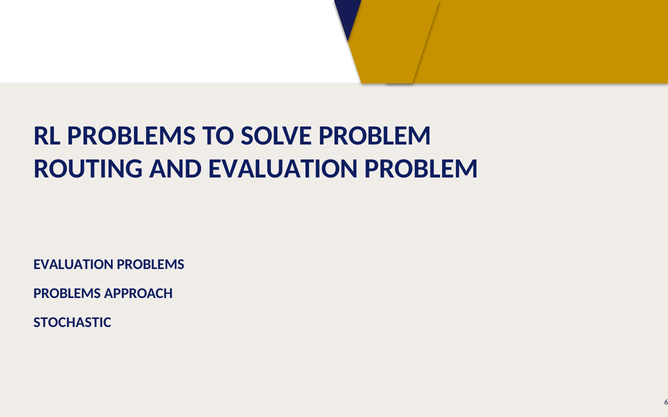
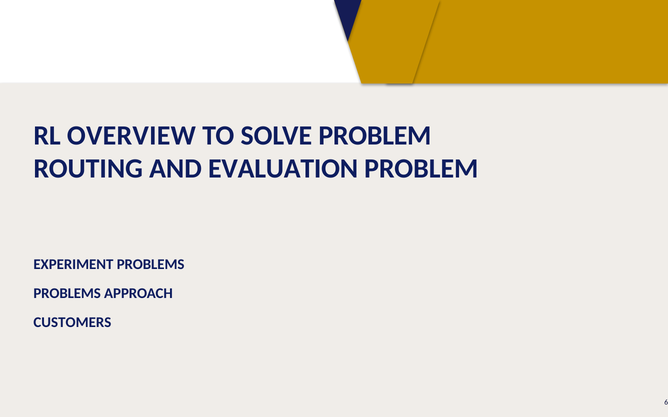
RL PROBLEMS: PROBLEMS -> OVERVIEW (131, 136)
EVALUATION: EVALUATION -> EXPERIMENT (73, 265)
STOCHASTIC: STOCHASTIC -> CUSTOMERS (72, 323)
